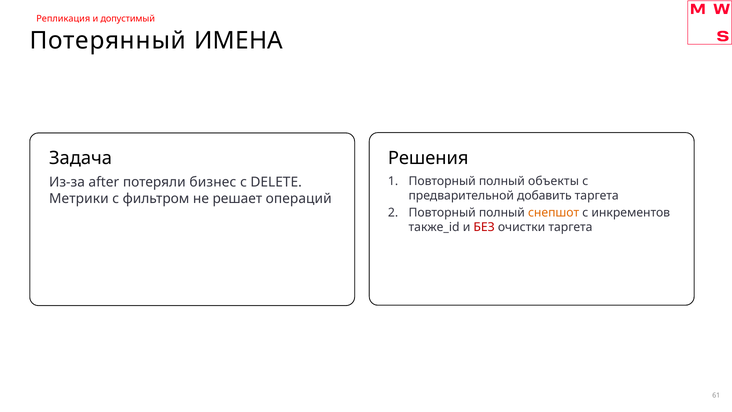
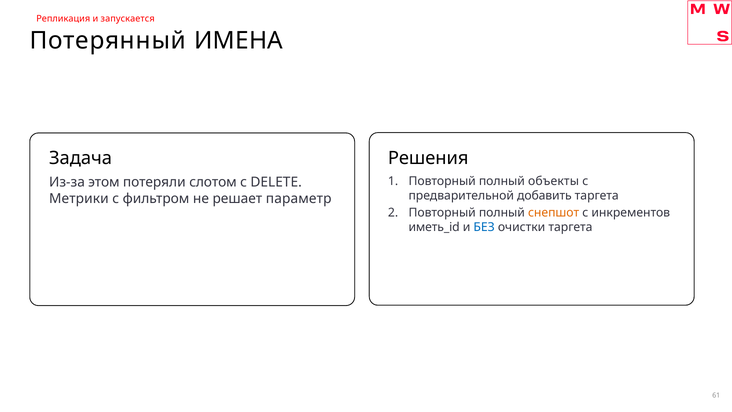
допустимый: допустимый -> запускается (128, 19)
after: after -> этом (104, 182)
бизнес: бизнес -> слотом (213, 182)
операций: операций -> параметр (299, 198)
также_id: также_id -> иметь_id (434, 227)
БЕЗ colour: red -> blue (484, 227)
